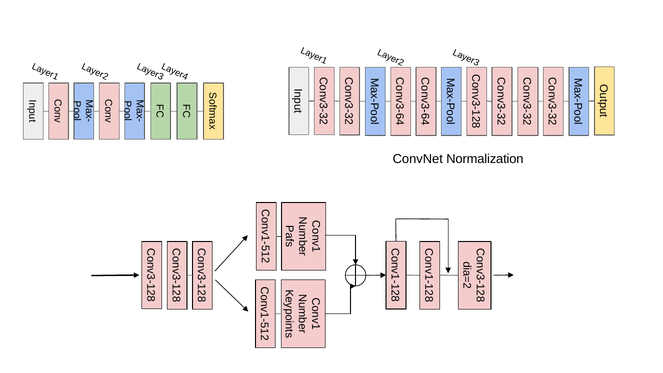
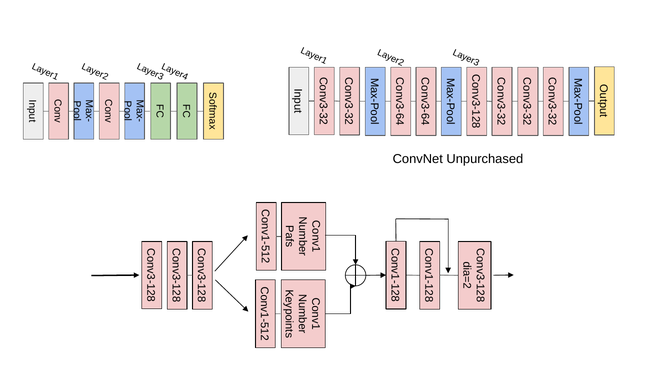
Normalization: Normalization -> Unpurchased (485, 159)
